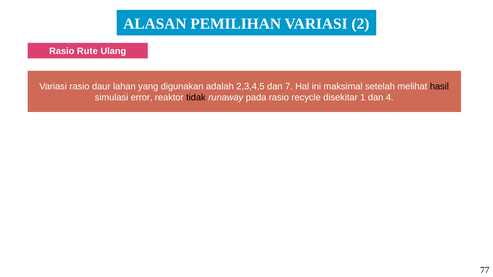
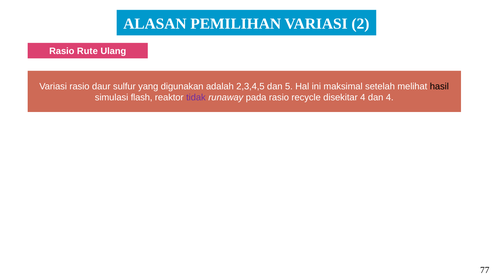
lahan: lahan -> sulfur (124, 87)
7: 7 -> 5 (289, 87)
error: error -> flash (142, 98)
tidak colour: black -> purple (196, 98)
disekitar 1: 1 -> 4 (363, 98)
